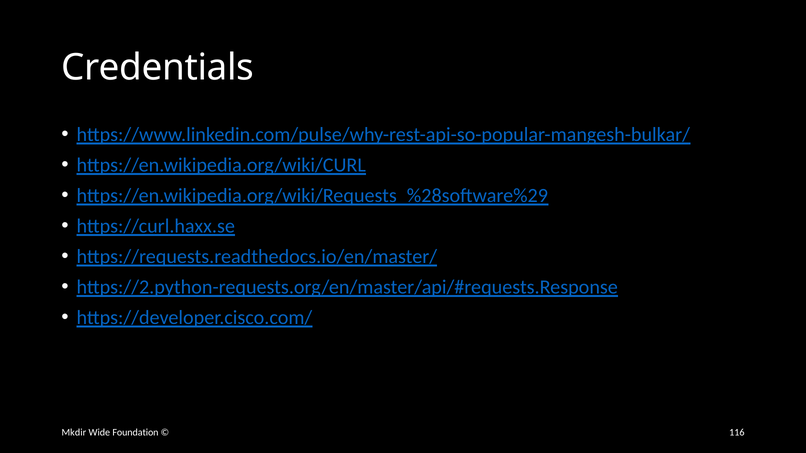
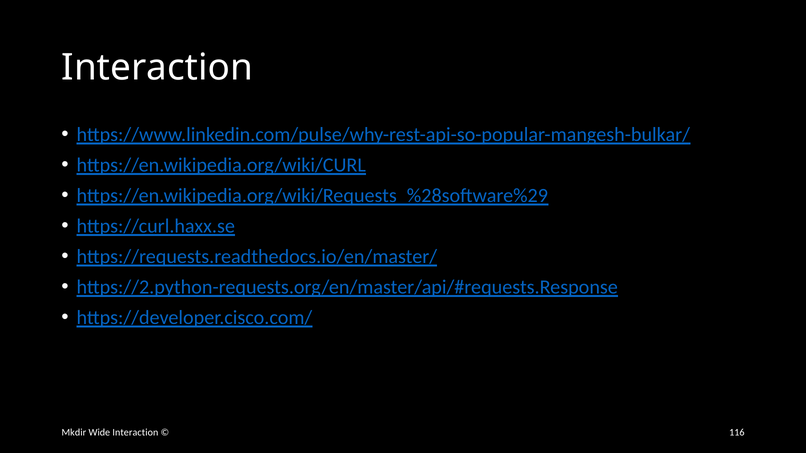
Credentials: Credentials -> Interaction (157, 68)
Wide Foundation: Foundation -> Interaction (135, 433)
